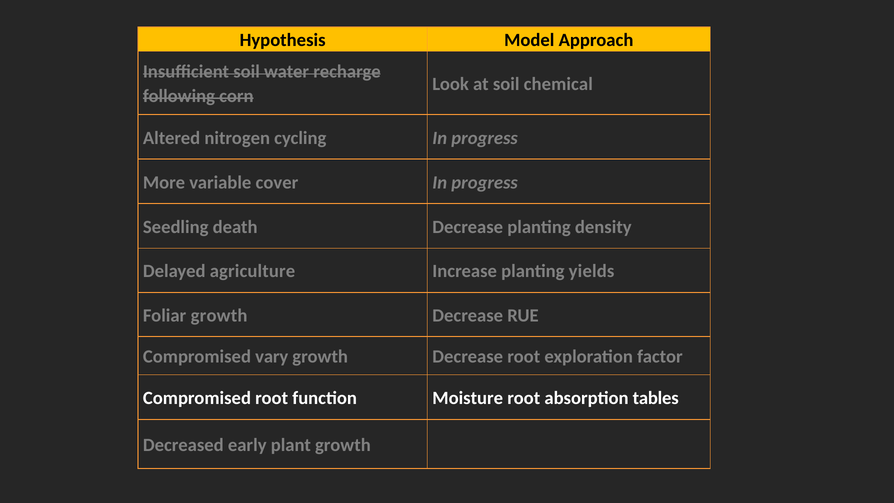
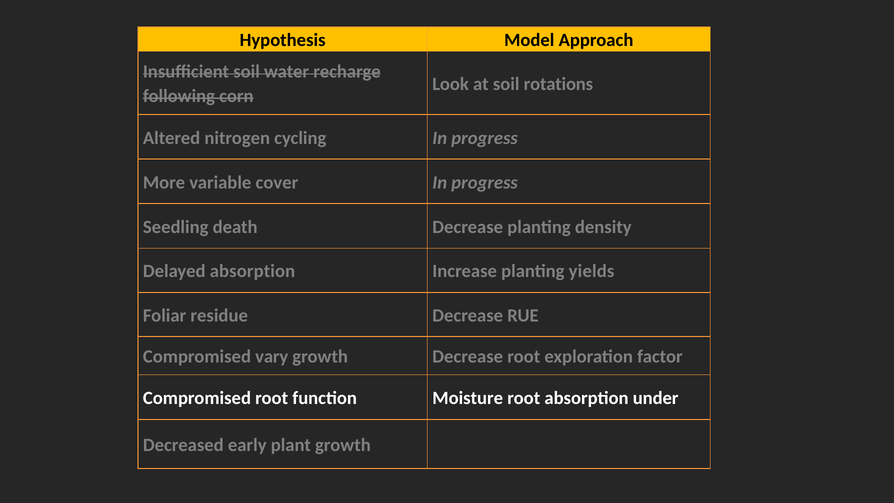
chemical: chemical -> rotations (558, 84)
Delayed agriculture: agriculture -> absorption (252, 271)
Foliar growth: growth -> residue (219, 315)
tables: tables -> under (656, 398)
